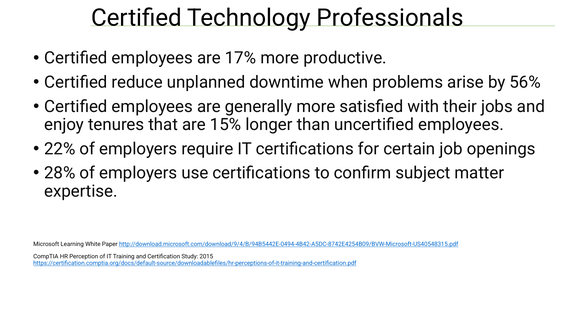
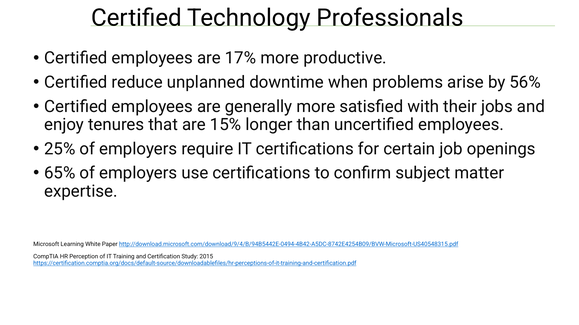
22%: 22% -> 25% (60, 149)
28%: 28% -> 65% (60, 173)
